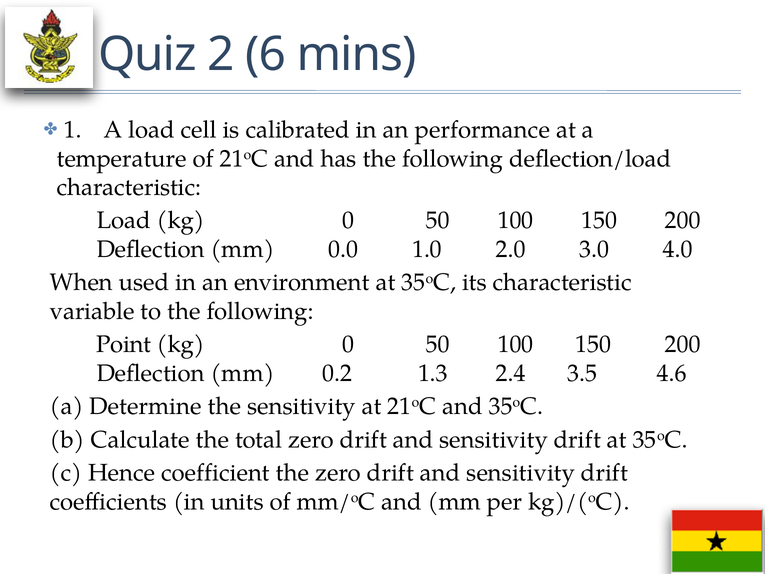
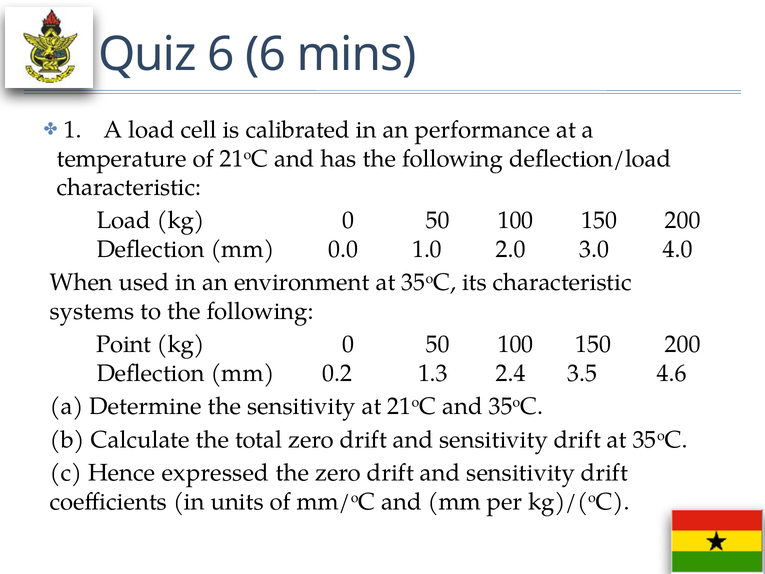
Quiz 2: 2 -> 6 (221, 54)
variable: variable -> systems (92, 311)
coefficient: coefficient -> expressed (215, 473)
